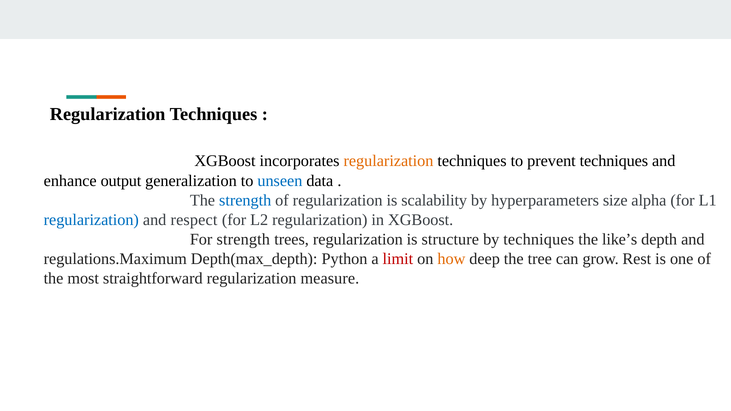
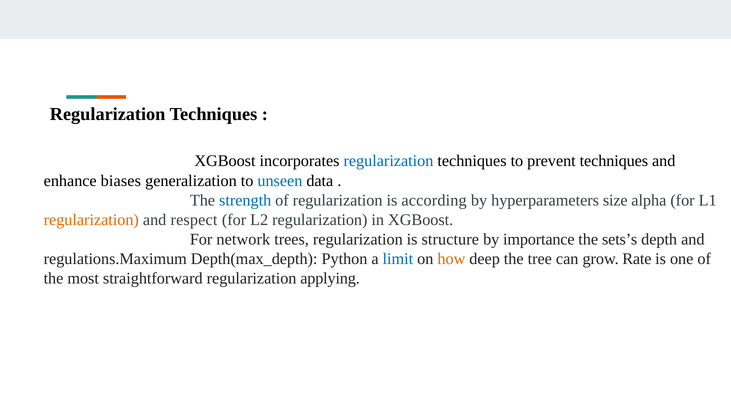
regularization colour: orange -> blue (388, 161)
output: output -> biases (121, 181)
scalability: scalability -> according (434, 201)
regularization colour: blue -> orange (91, 220)
For strength: strength -> network (243, 240)
by techniques: techniques -> importance (539, 240)
like’s: like’s -> sets’s (620, 240)
limit colour: red -> blue (398, 259)
Rest: Rest -> Rate (637, 259)
measure: measure -> applying (330, 278)
